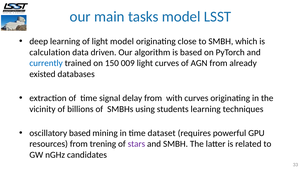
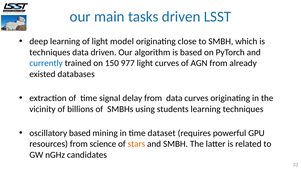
tasks model: model -> driven (181, 17)
calculation: calculation -> techniques (50, 52)
009: 009 -> 977 (128, 63)
from with: with -> data (174, 98)
trening: trening -> science (103, 144)
stars colour: purple -> orange (136, 144)
